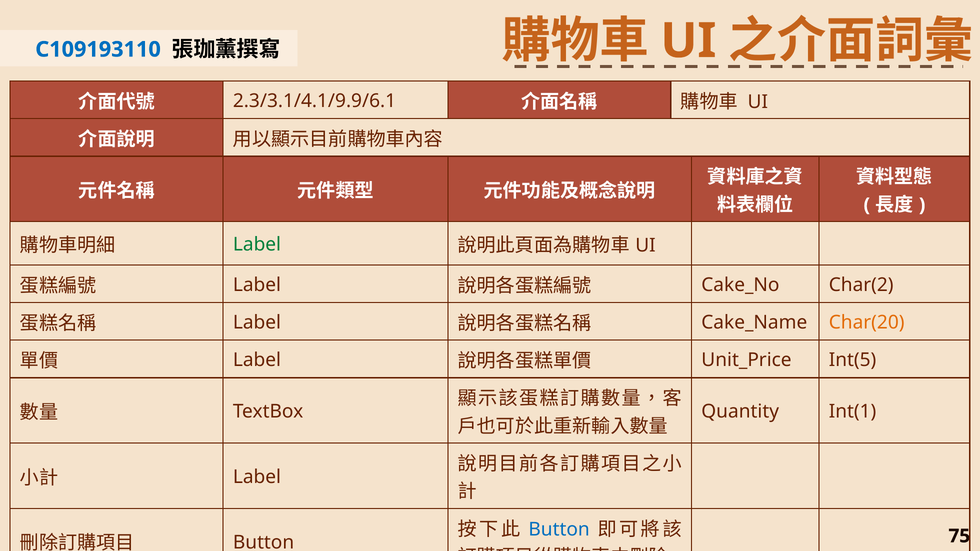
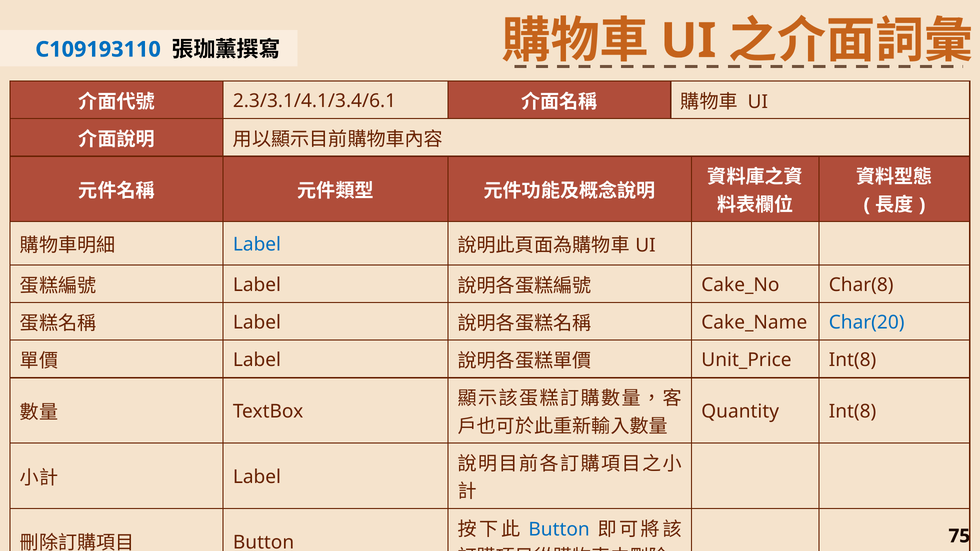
2.3/3.1/4.1/9.9/6.1: 2.3/3.1/4.1/9.9/6.1 -> 2.3/3.1/4.1/3.4/6.1 (315, 101)
Label colour: green -> blue (257, 244)
Char(2: Char(2 -> Char(8 (861, 285)
Char(20 colour: orange -> blue (867, 323)
Int(5: Int(5 -> Int(8 (853, 360)
Quantity Int(1: Int(1 -> Int(8 (853, 412)
